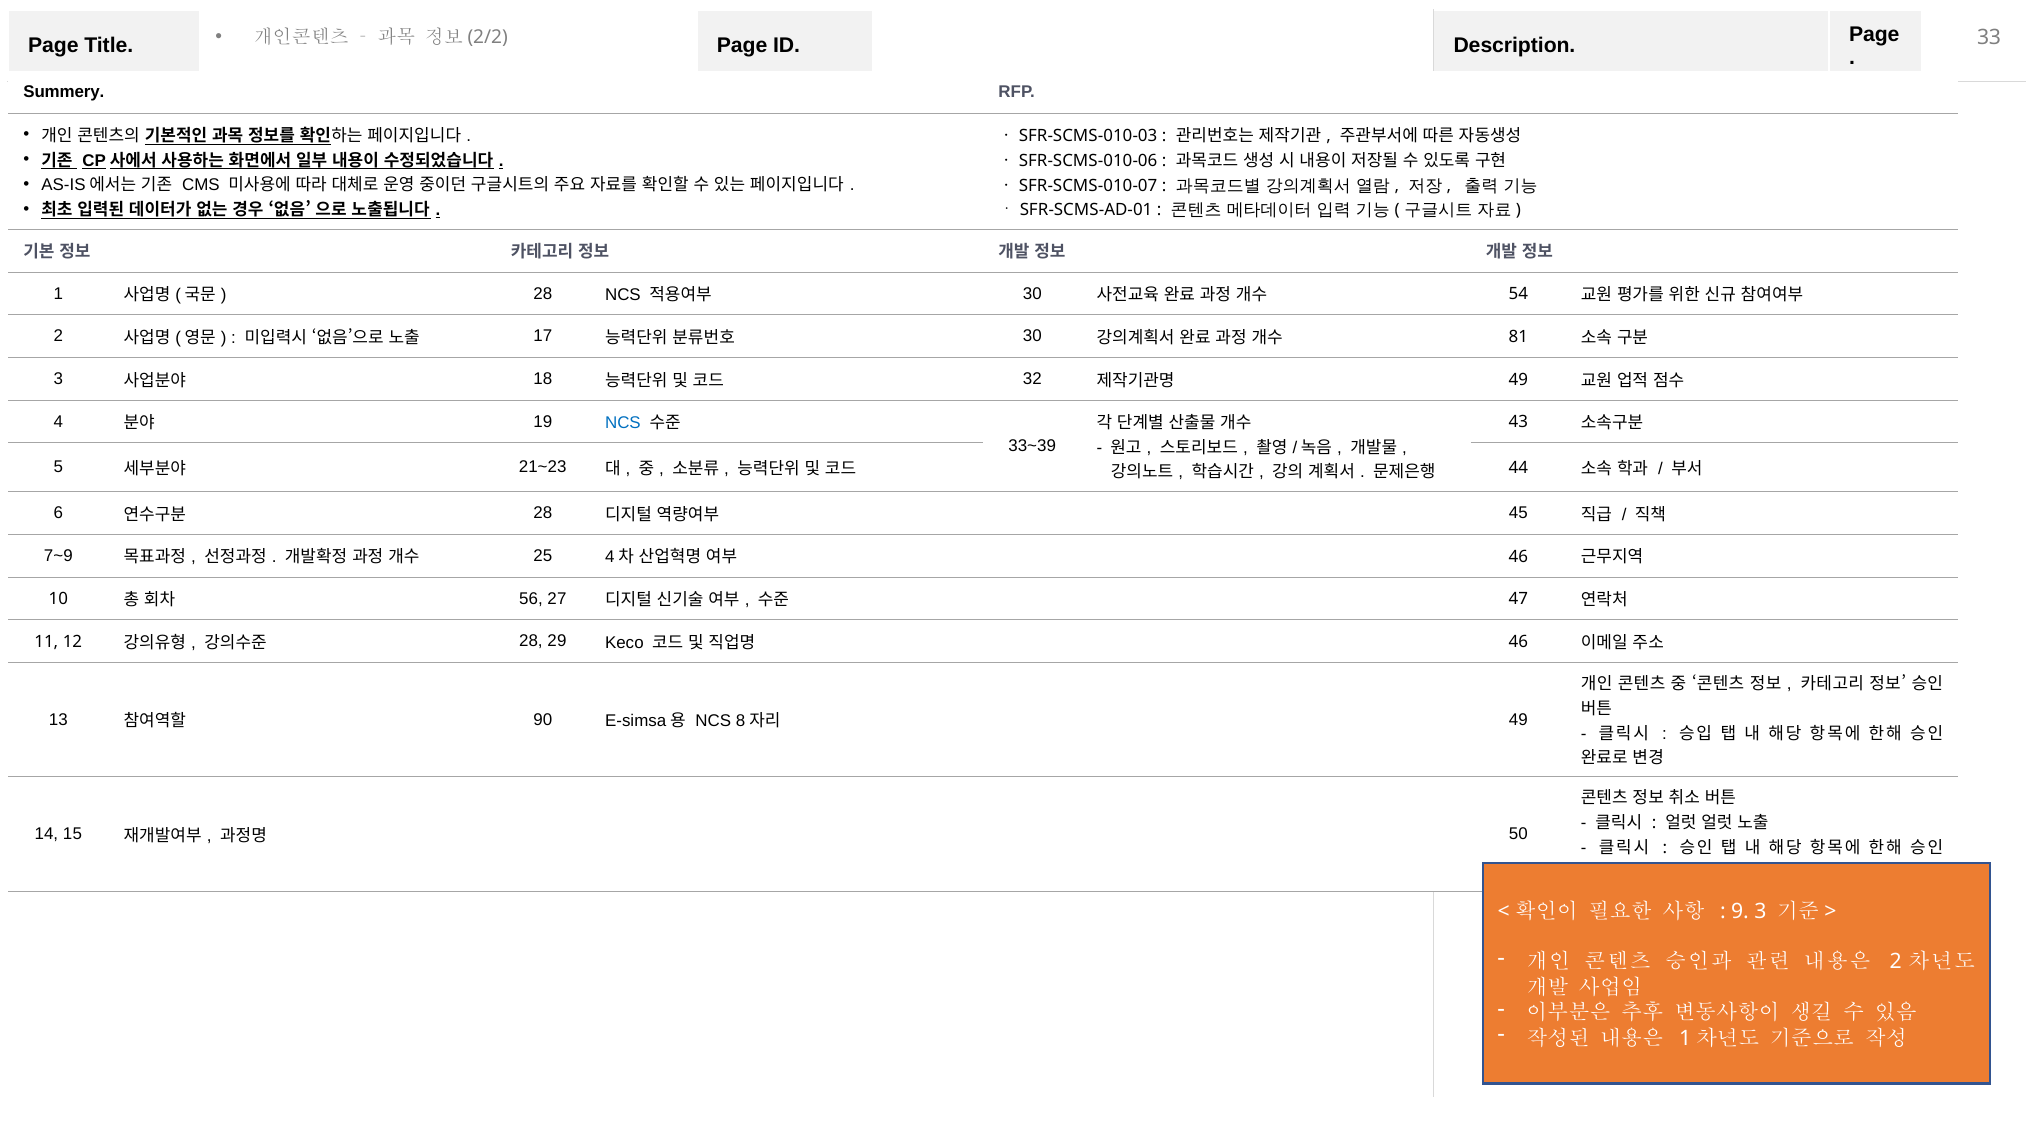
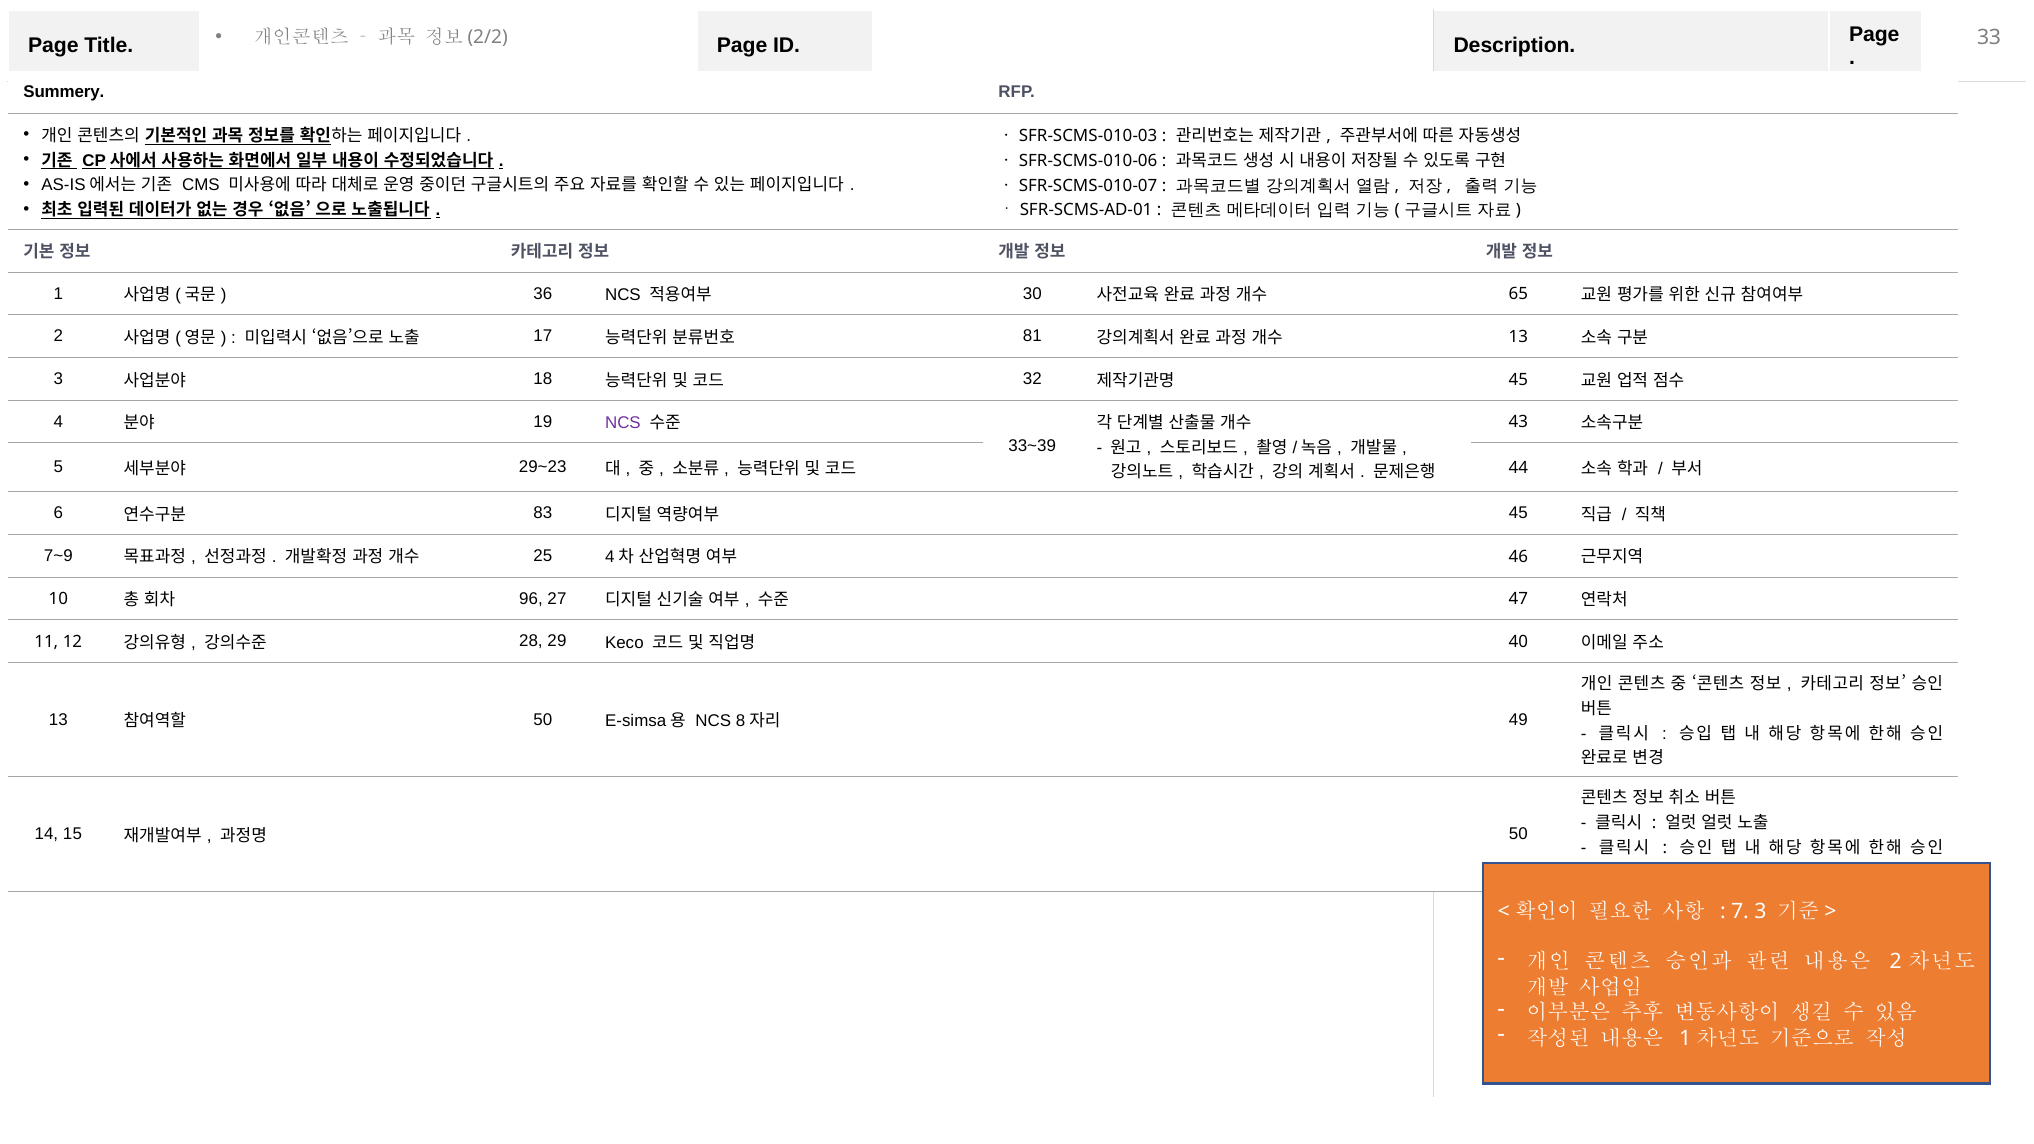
28: 28 -> 36 (543, 294)
54: 54 -> 65 (1518, 294)
30: 30 -> 81 (1032, 336)
81: 81 -> 13 (1518, 337)
49: 49 -> 45 (1518, 380)
NCS colour: blue -> purple (623, 423)
21~23: 21~23 -> 29~23 (543, 467)
28: 28 -> 83 (543, 513)
56: 56 -> 96 (531, 599)
46: 46 -> 40 (1518, 642)
90: 90 -> 50 (543, 720)
9: 9 -> 7 (1740, 911)
